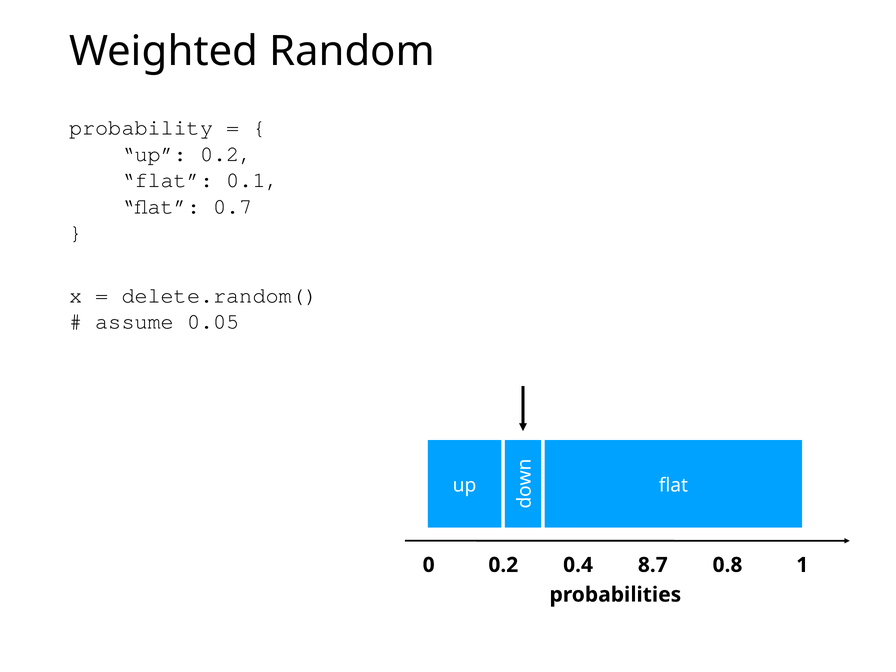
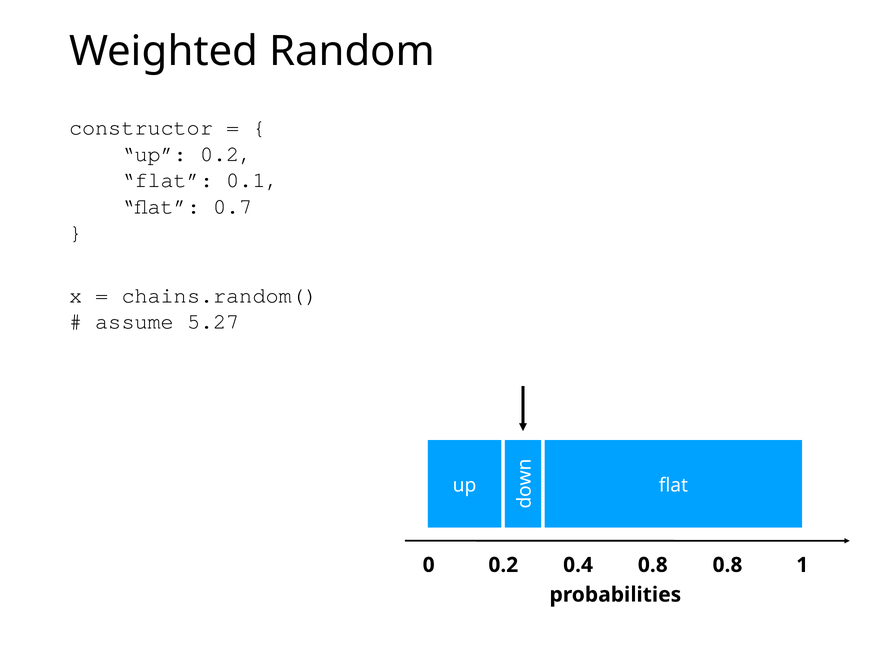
probability: probability -> constructor (141, 128)
delete.random(: delete.random( -> chains.random( (220, 296)
0.05: 0.05 -> 5.27 (213, 322)
0.4 8.7: 8.7 -> 0.8 (653, 565)
